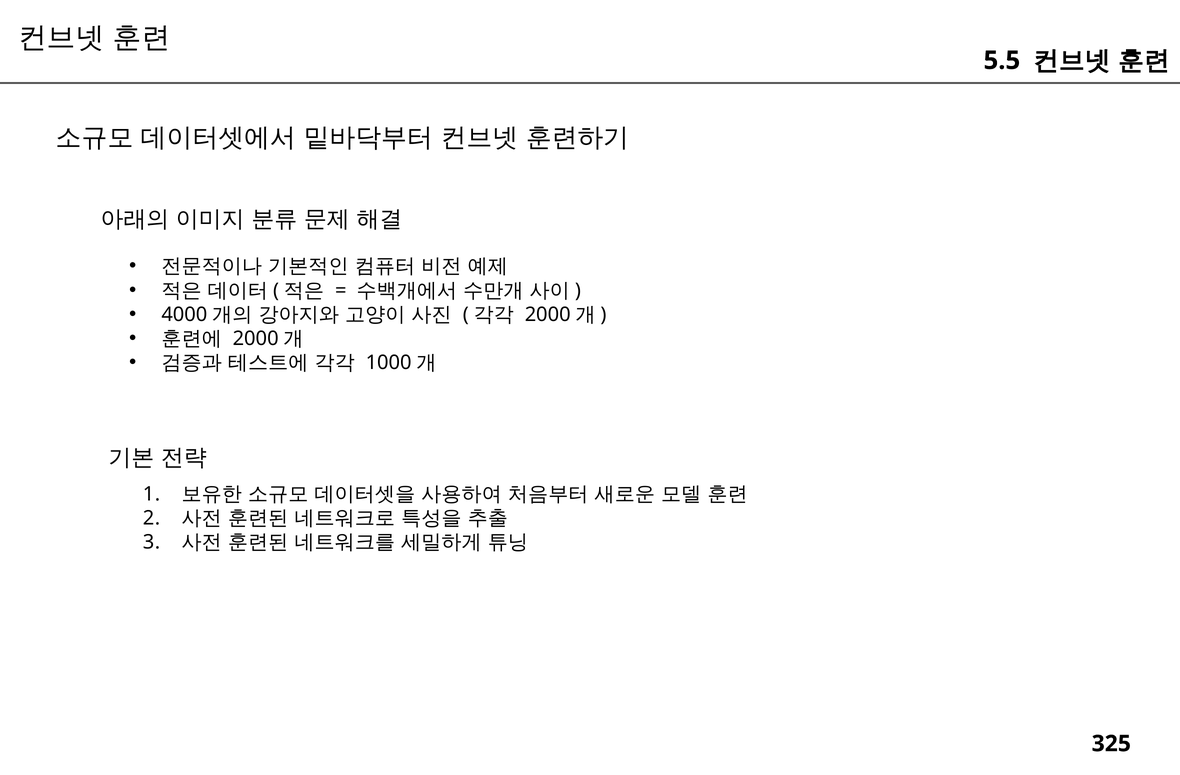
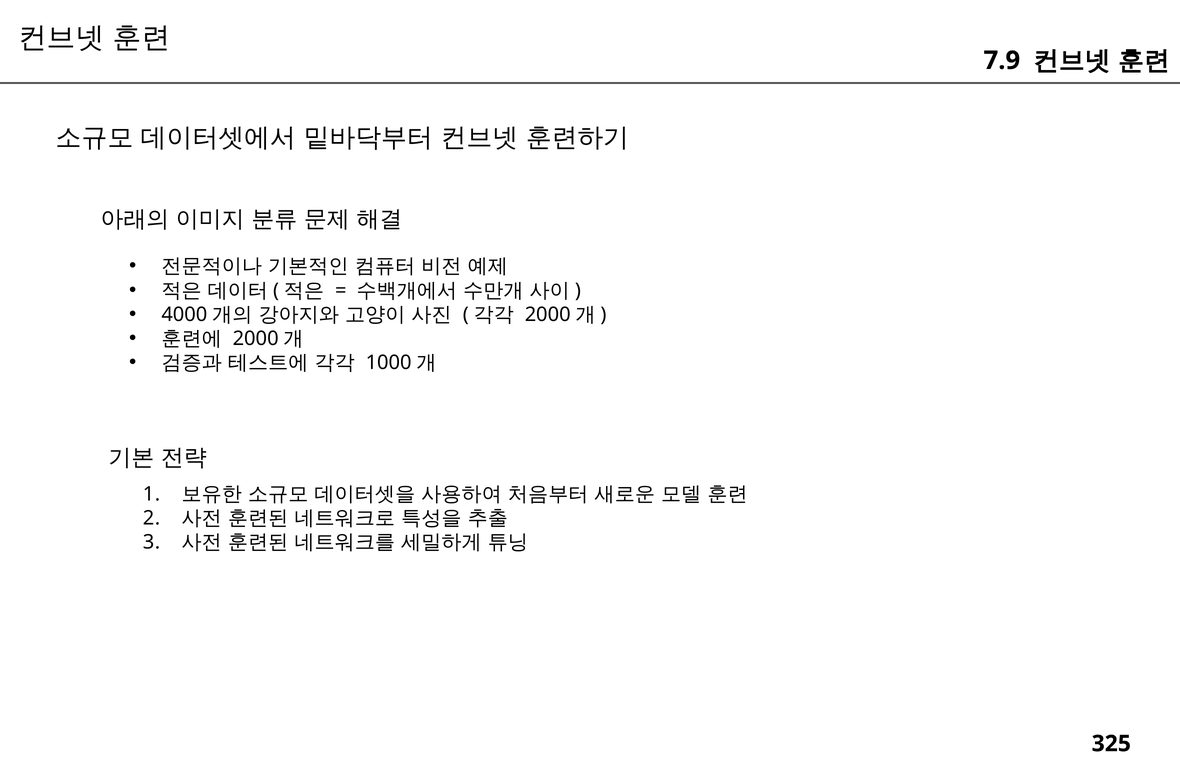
5.5: 5.5 -> 7.9 (1002, 60)
